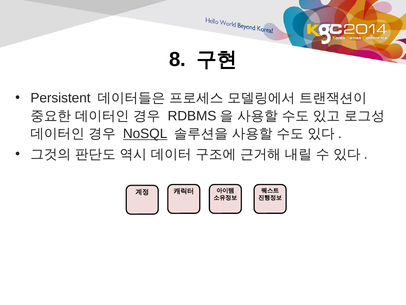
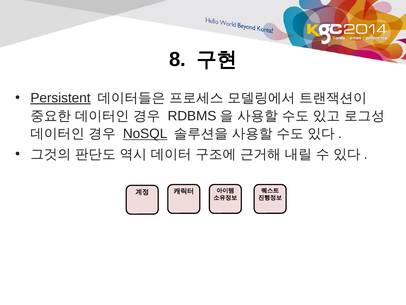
Persistent underline: none -> present (60, 98)
